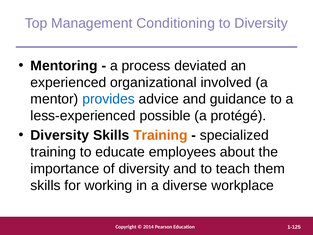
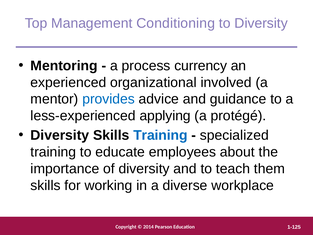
deviated: deviated -> currency (201, 66)
possible: possible -> applying (165, 116)
Training colour: orange -> blue (160, 135)
